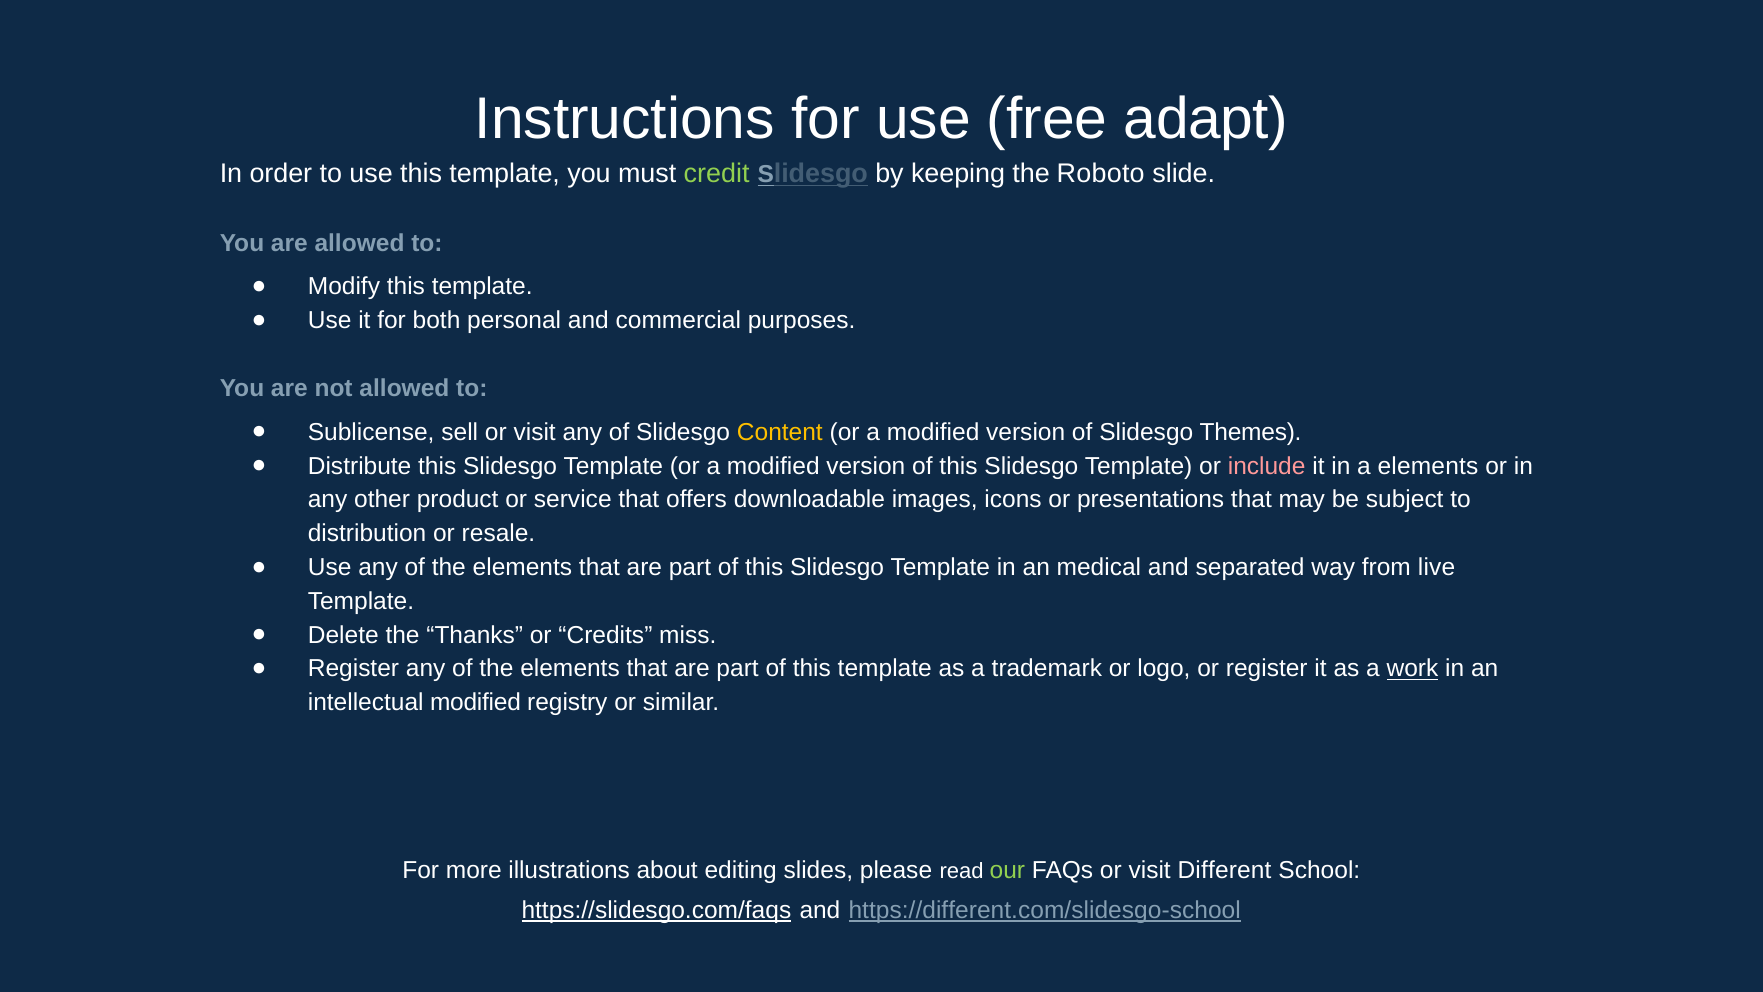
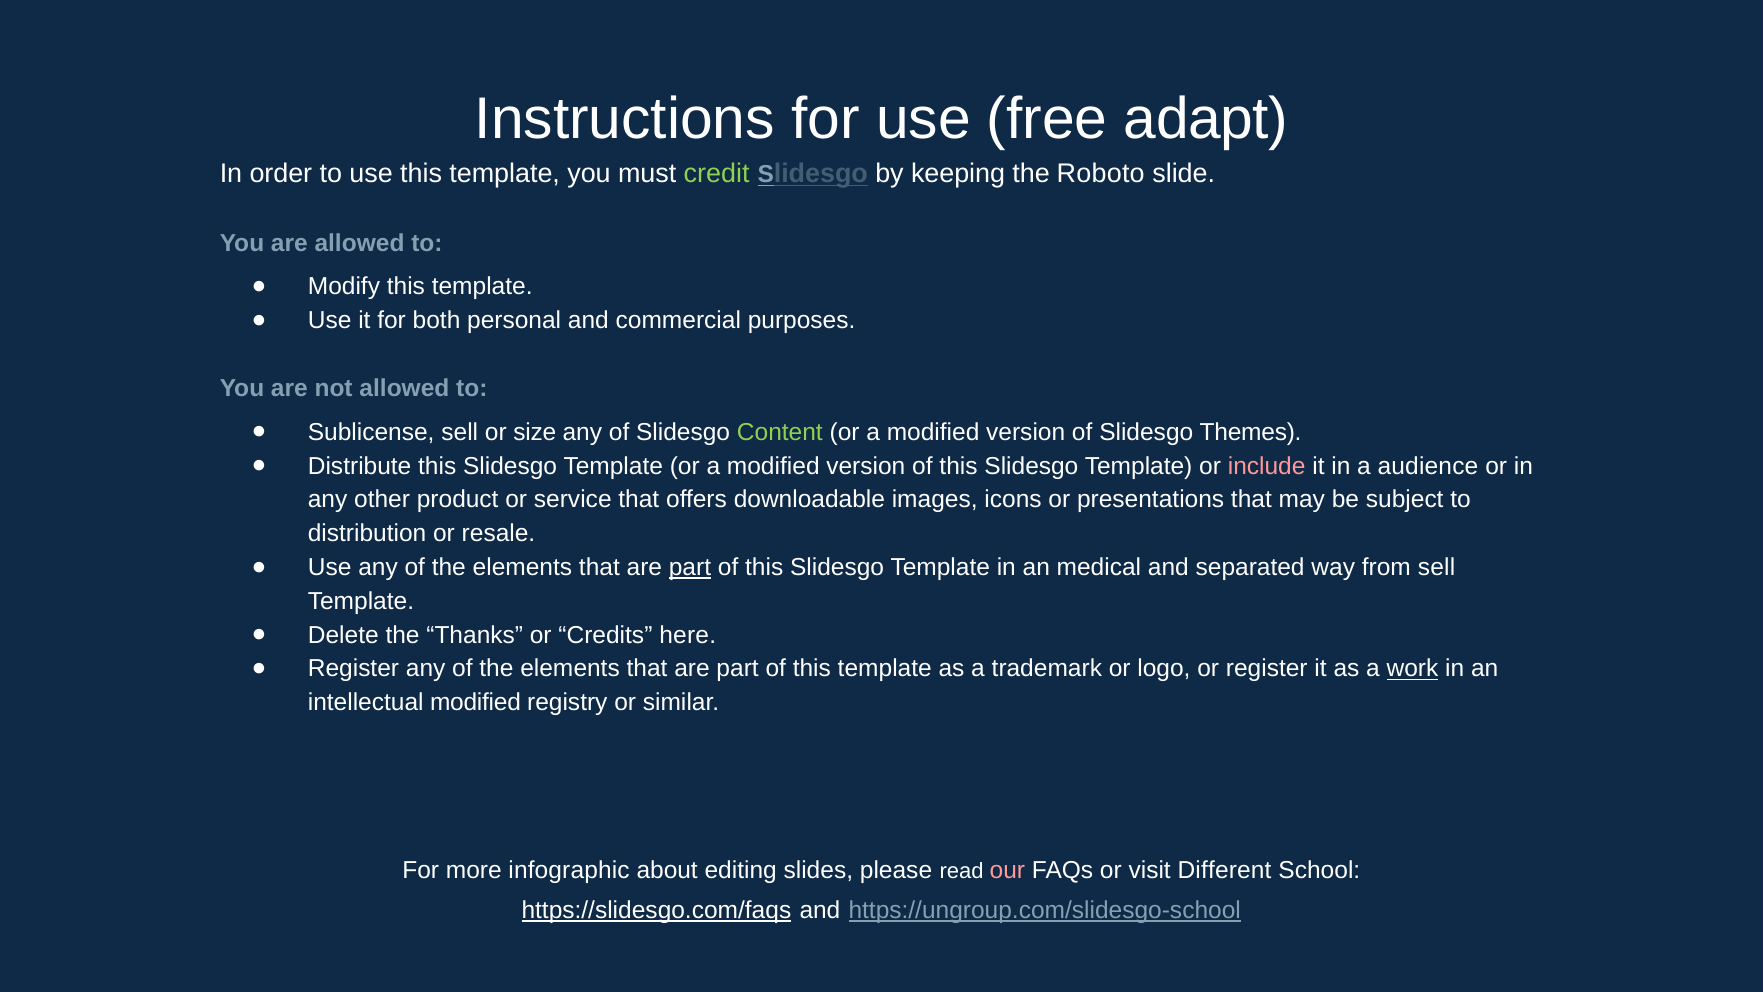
sell or visit: visit -> size (535, 432)
Content colour: yellow -> light green (780, 432)
a elements: elements -> audience (1428, 466)
part underline: none -> present (690, 567)
from live: live -> sell (1437, 567)
miss: miss -> here (688, 635)
illustrations: illustrations -> infographic (569, 870)
our colour: light green -> pink (1007, 870)
https://different.com/slidesgo-school: https://different.com/slidesgo-school -> https://ungroup.com/slidesgo-school (1045, 910)
